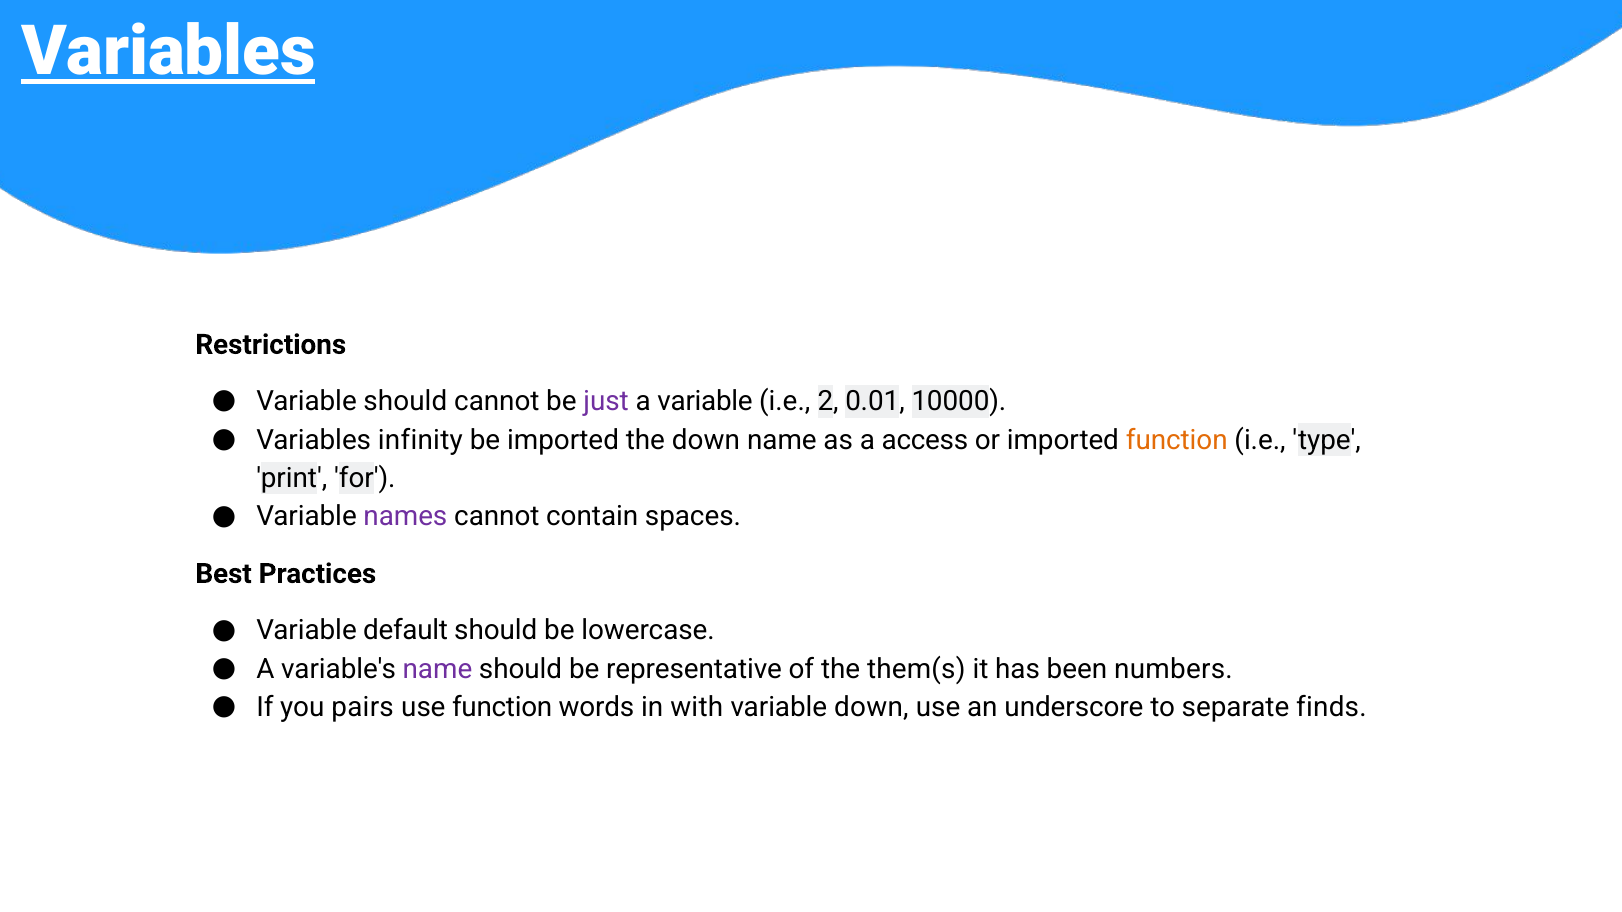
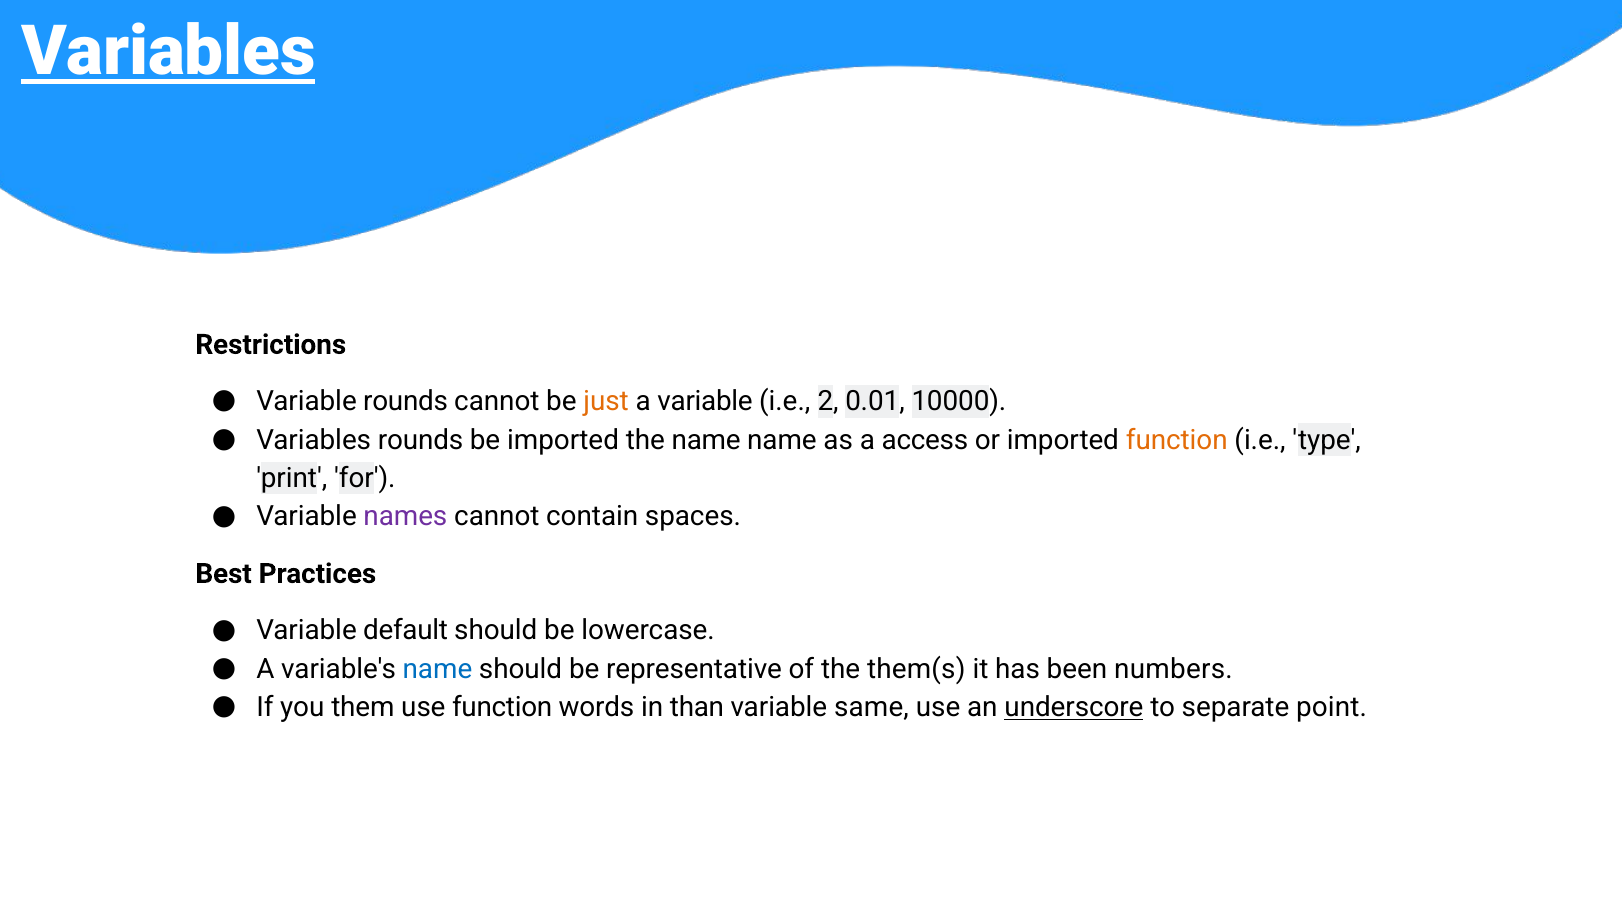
Variable should: should -> rounds (406, 402)
just colour: purple -> orange (606, 402)
Variables infinity: infinity -> rounds (421, 440)
the down: down -> name (706, 440)
name colour: purple -> blue (437, 669)
pairs: pairs -> them (363, 708)
with: with -> than (697, 708)
variable down: down -> same (872, 708)
underscore underline: none -> present (1074, 708)
finds: finds -> point (1332, 708)
